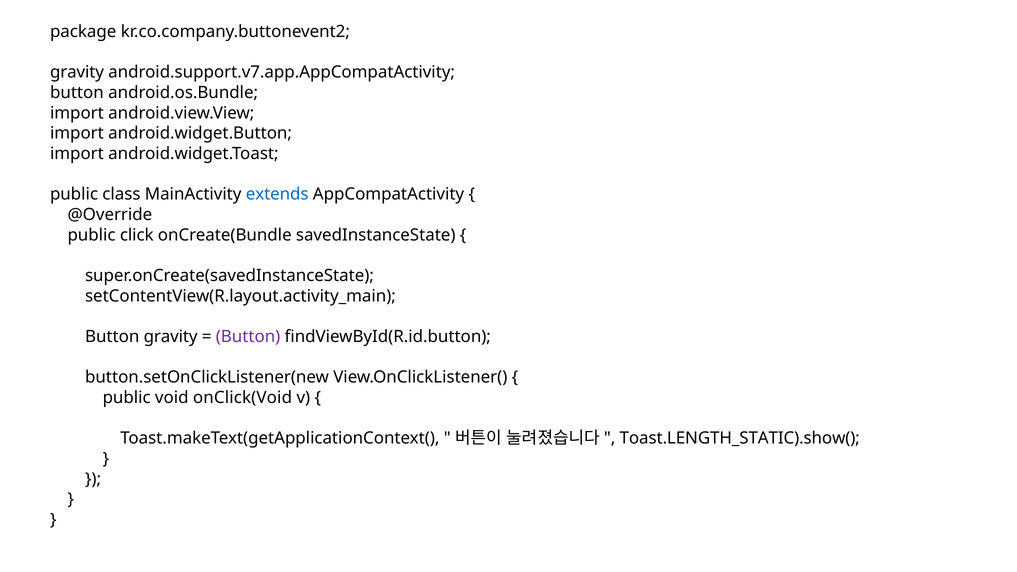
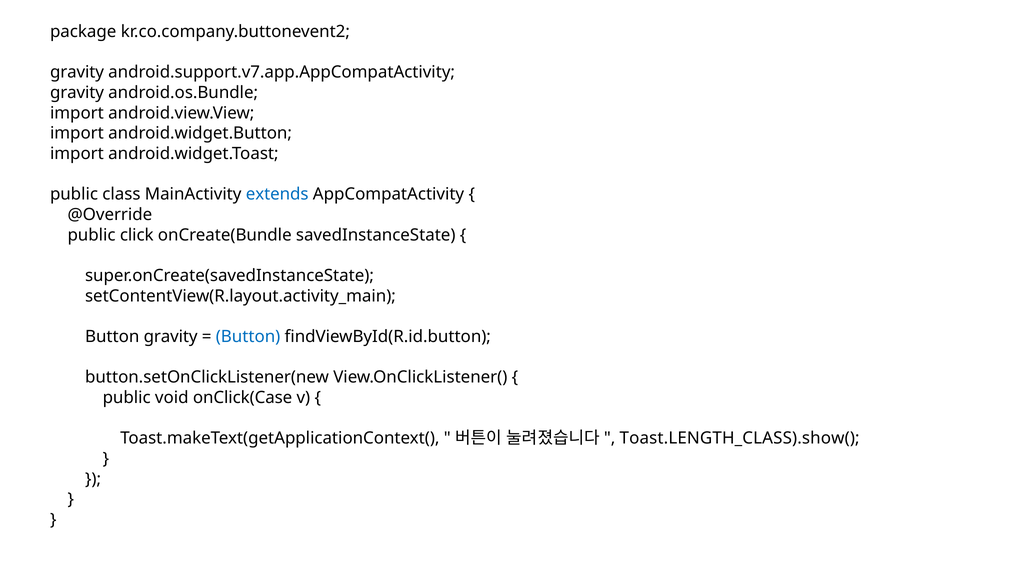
button: button -> gravity (77, 93)
Button colour: purple -> blue (248, 337)
onClick(Void: onClick(Void -> onClick(Case (243, 398)
Toast.LENGTH_STATIC).show(: Toast.LENGTH_STATIC).show( -> Toast.LENGTH_CLASS).show( (740, 438)
